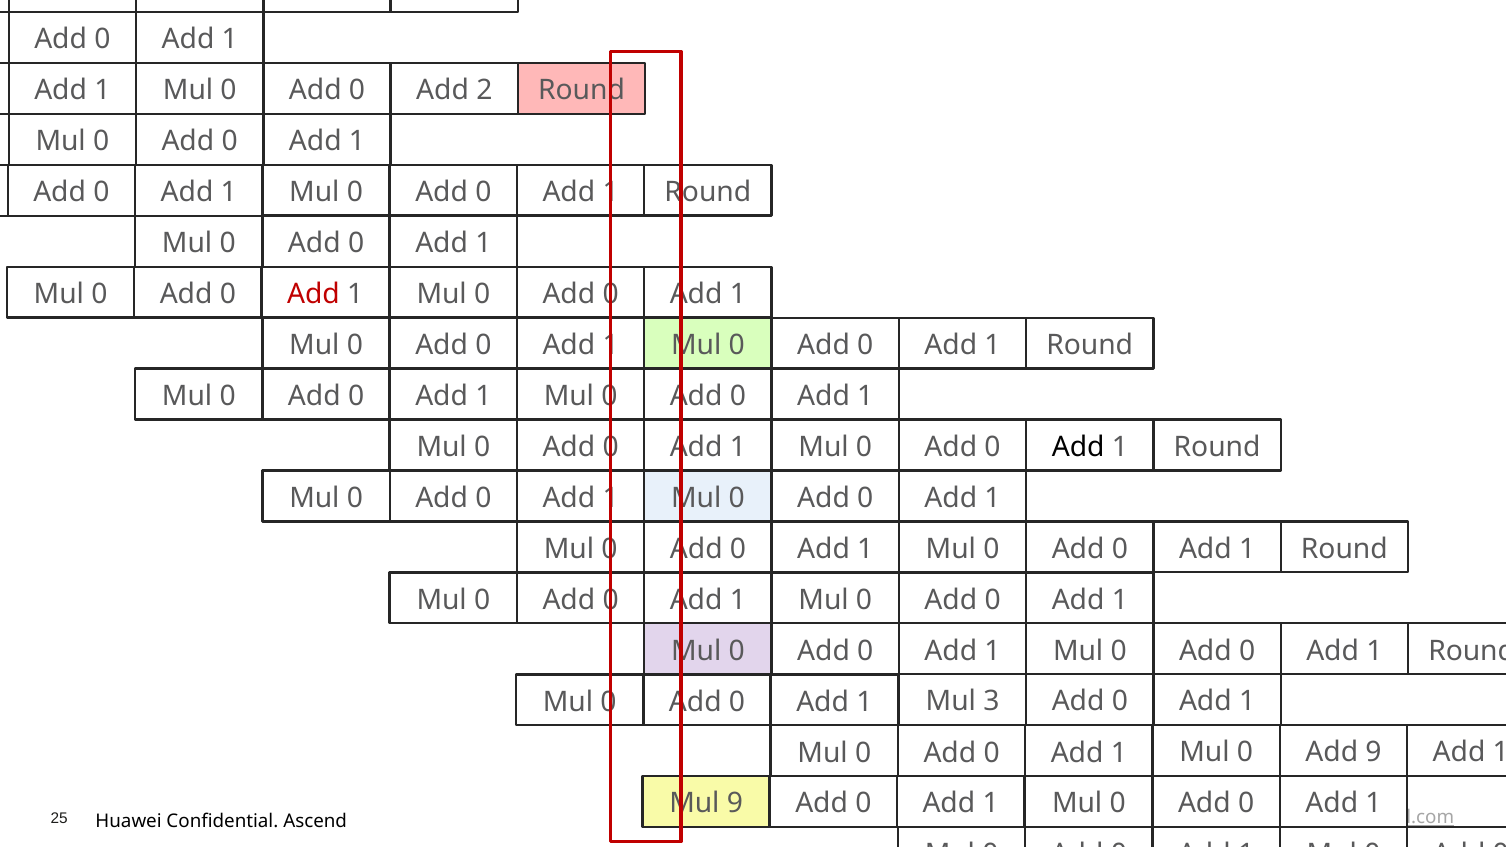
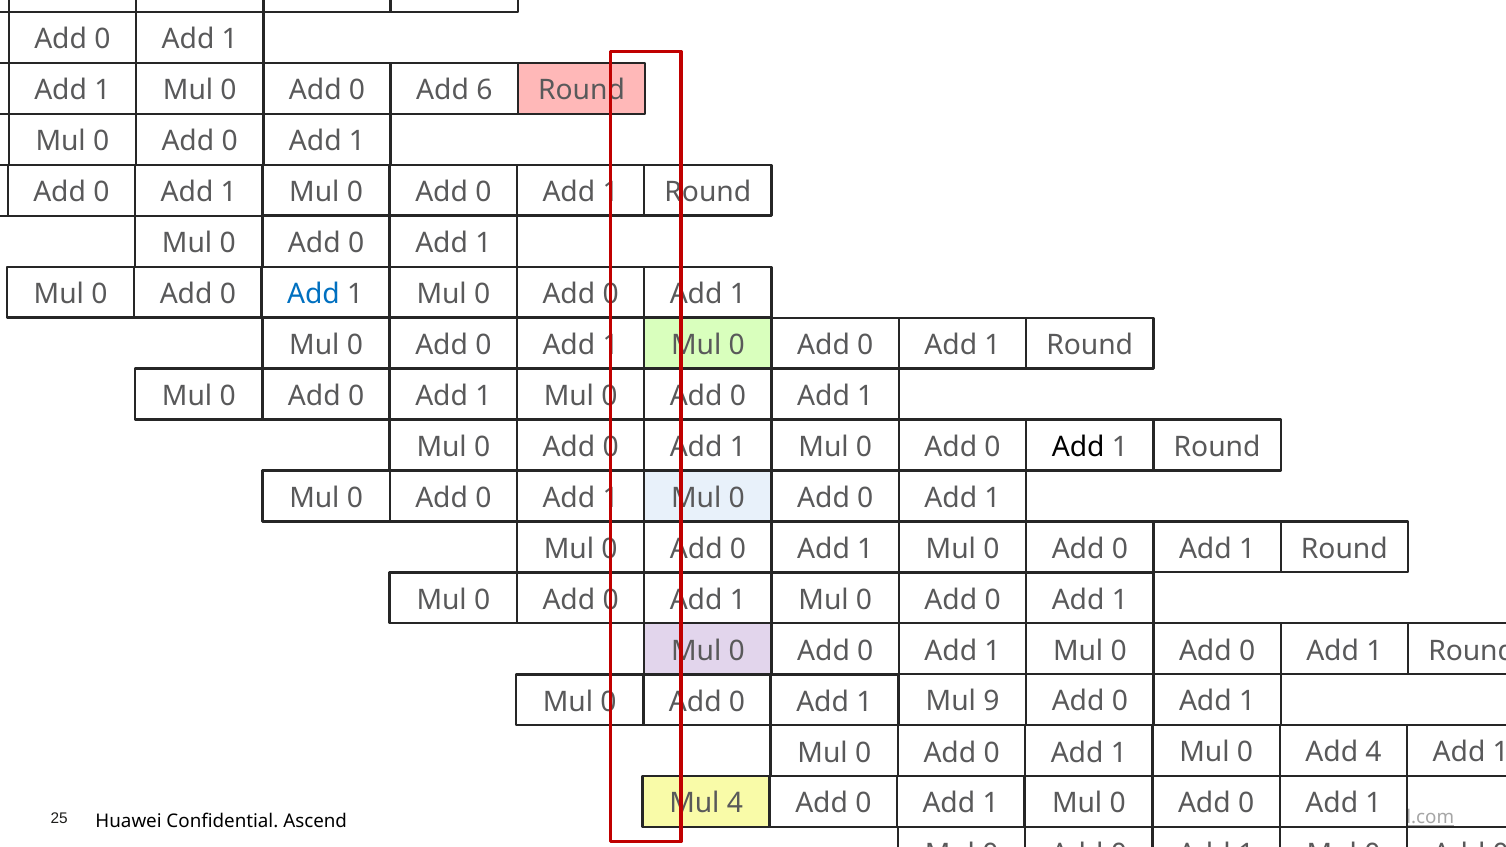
2: 2 -> 6 (484, 90)
Add colour: red -> blue (313, 294)
3: 3 -> 9 (991, 701)
Add 9: 9 -> 4 (1374, 752)
Mul 9: 9 -> 4 (735, 803)
